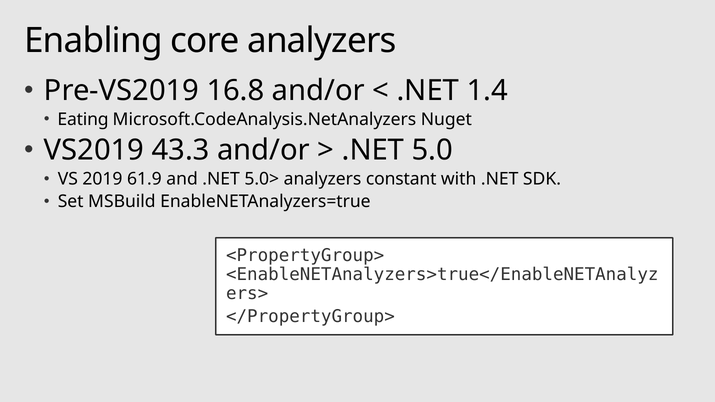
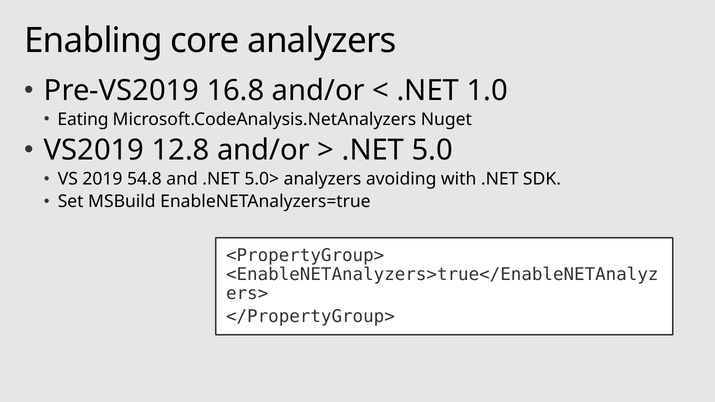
1.4: 1.4 -> 1.0 (487, 91)
43.3: 43.3 -> 12.8 (181, 150)
61.9: 61.9 -> 54.8 (144, 179)
constant: constant -> avoiding (401, 179)
